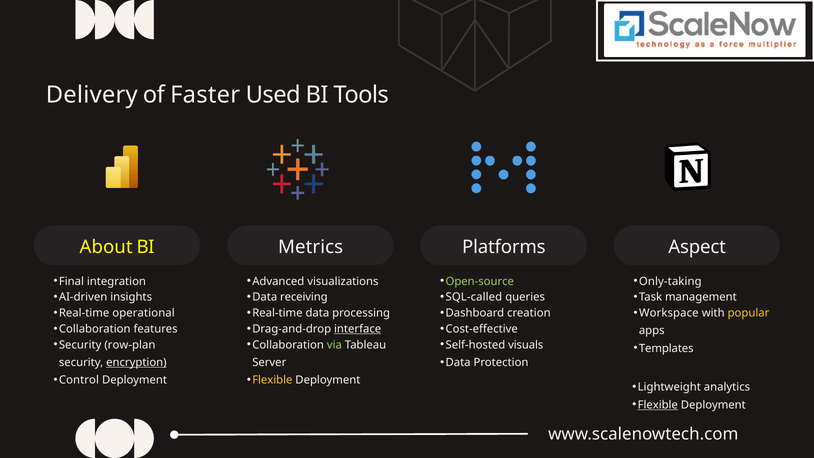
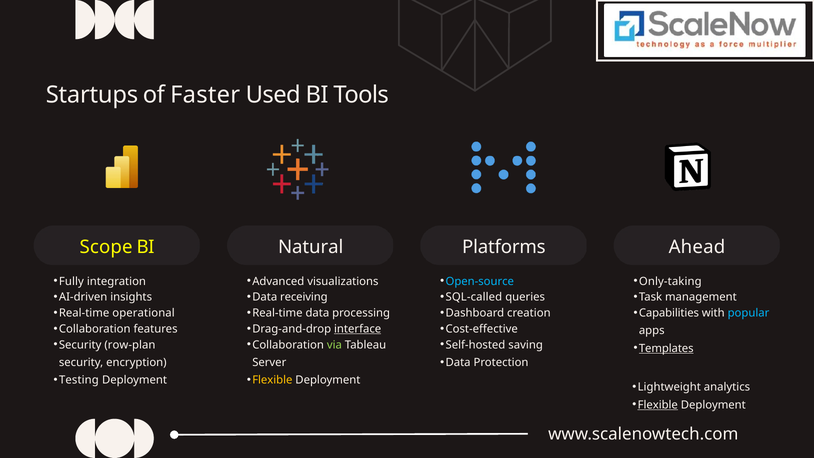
Delivery: Delivery -> Startups (92, 95)
About: About -> Scope (106, 247)
Metrics: Metrics -> Natural (311, 247)
Aspect: Aspect -> Ahead (697, 247)
Final: Final -> Fully (71, 281)
Open-source colour: light green -> light blue (480, 281)
Workspace: Workspace -> Capabilities (669, 313)
popular colour: yellow -> light blue (749, 313)
visuals: visuals -> saving (526, 345)
Templates underline: none -> present (666, 348)
encryption underline: present -> none (136, 362)
Control: Control -> Testing (79, 380)
